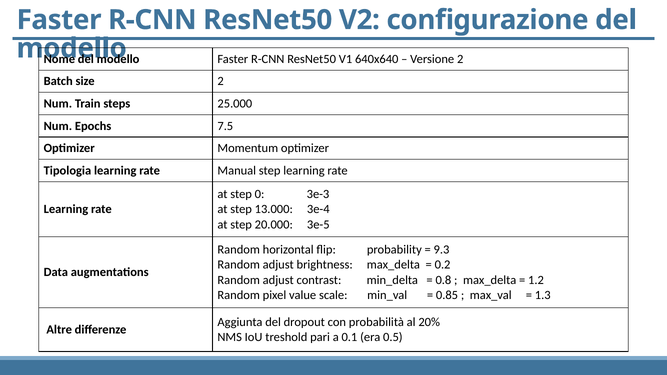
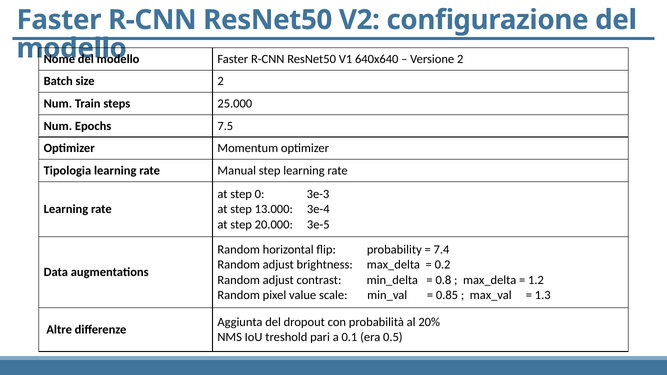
9.3: 9.3 -> 7.4 (442, 250)
